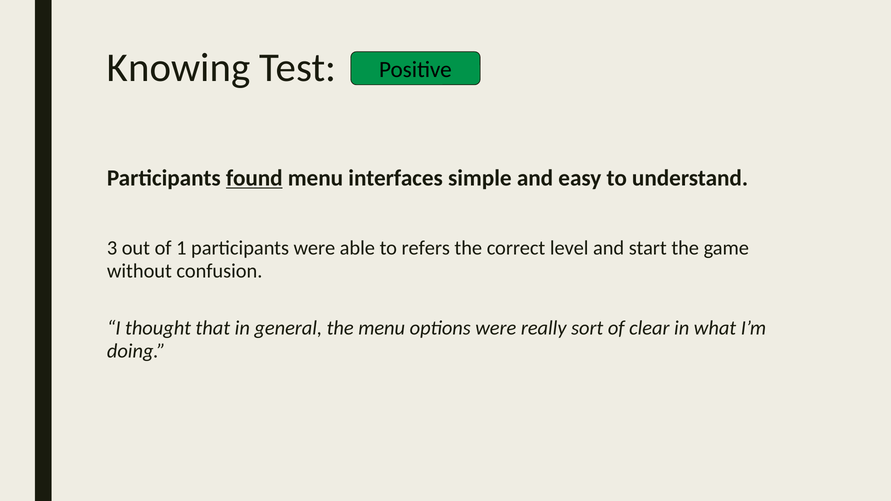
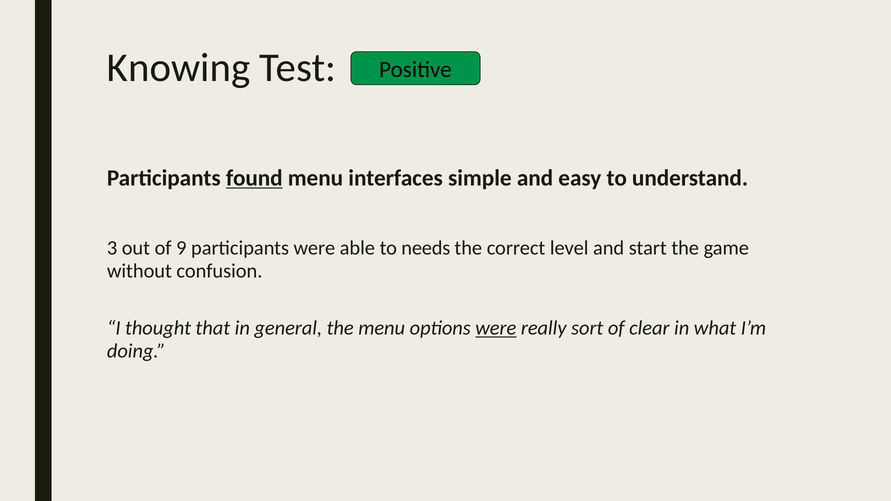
1: 1 -> 9 (181, 248)
refers: refers -> needs (426, 248)
were underline: none -> present (496, 328)
